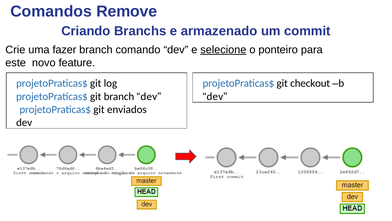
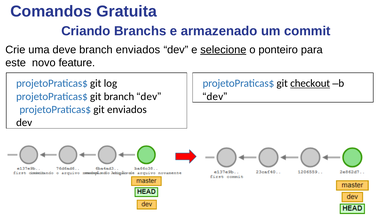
Remove: Remove -> Gratuita (127, 11)
fazer: fazer -> deve (64, 50)
branch comando: comando -> enviados (138, 50)
checkout underline: none -> present (310, 83)
